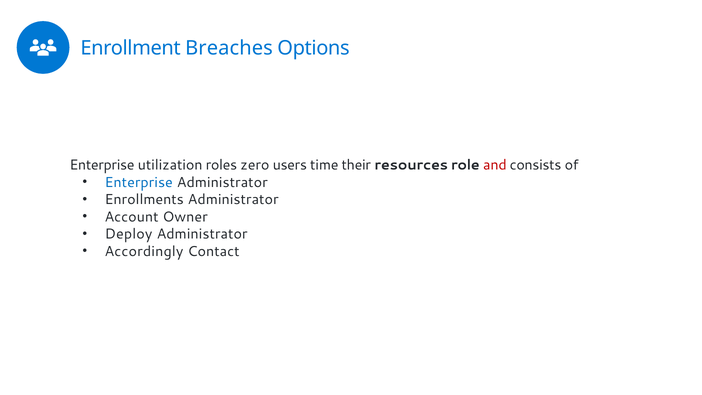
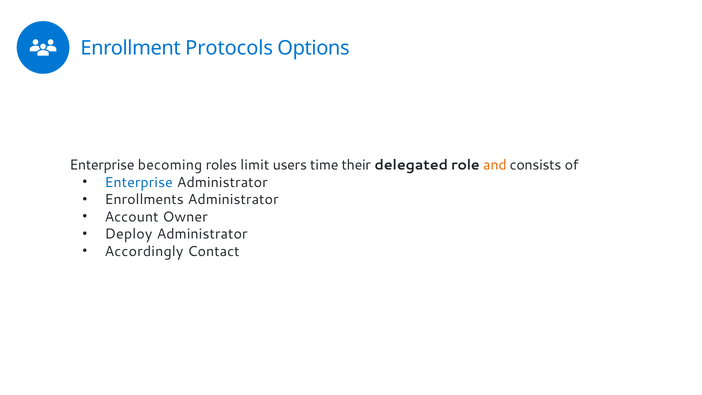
Breaches: Breaches -> Protocols (229, 48)
utilization: utilization -> becoming (170, 165)
zero: zero -> limit (255, 165)
resources: resources -> delegated (411, 165)
and colour: red -> orange (495, 165)
